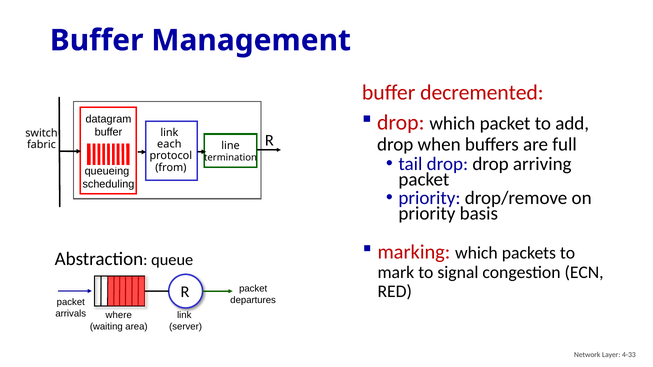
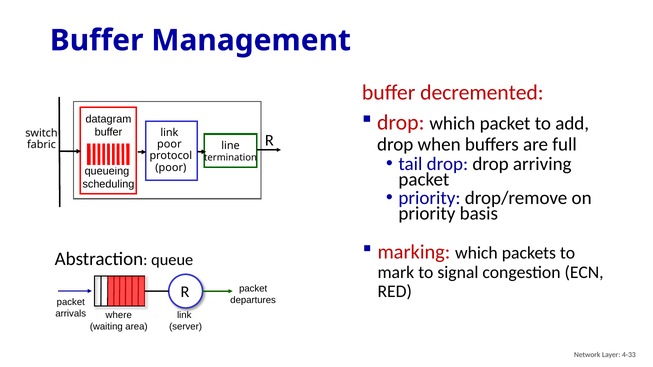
each: each -> poor (169, 144)
from: from -> poor (171, 168)
